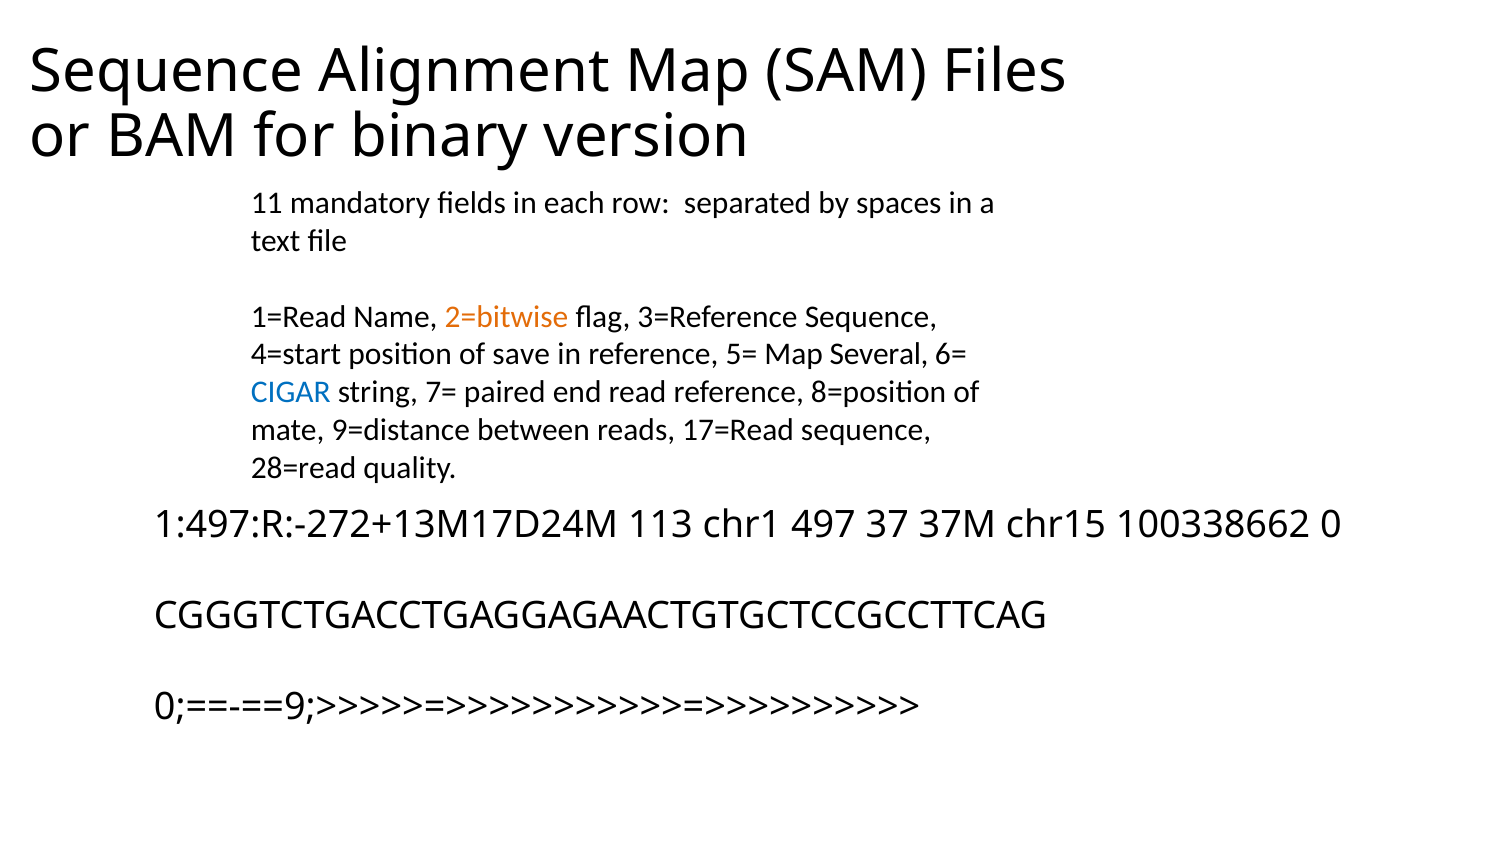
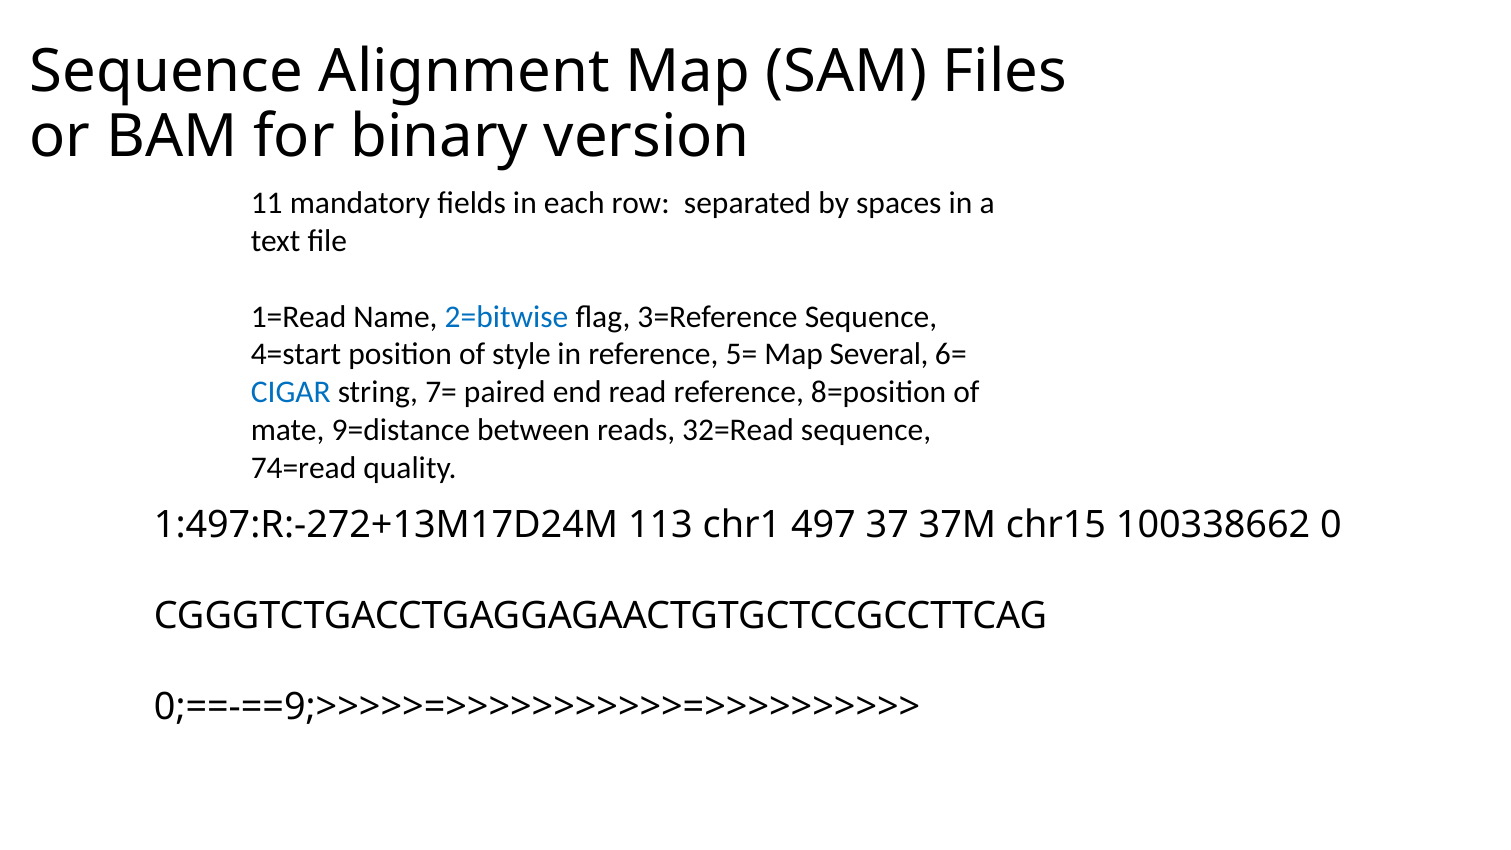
2=bitwise colour: orange -> blue (507, 317)
save: save -> style (521, 355)
17=Read: 17=Read -> 32=Read (738, 430)
28=read: 28=read -> 74=read (304, 468)
